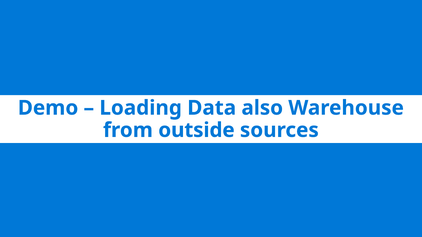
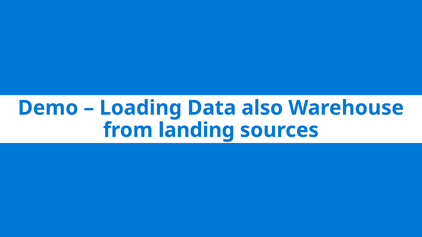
outside: outside -> landing (197, 130)
